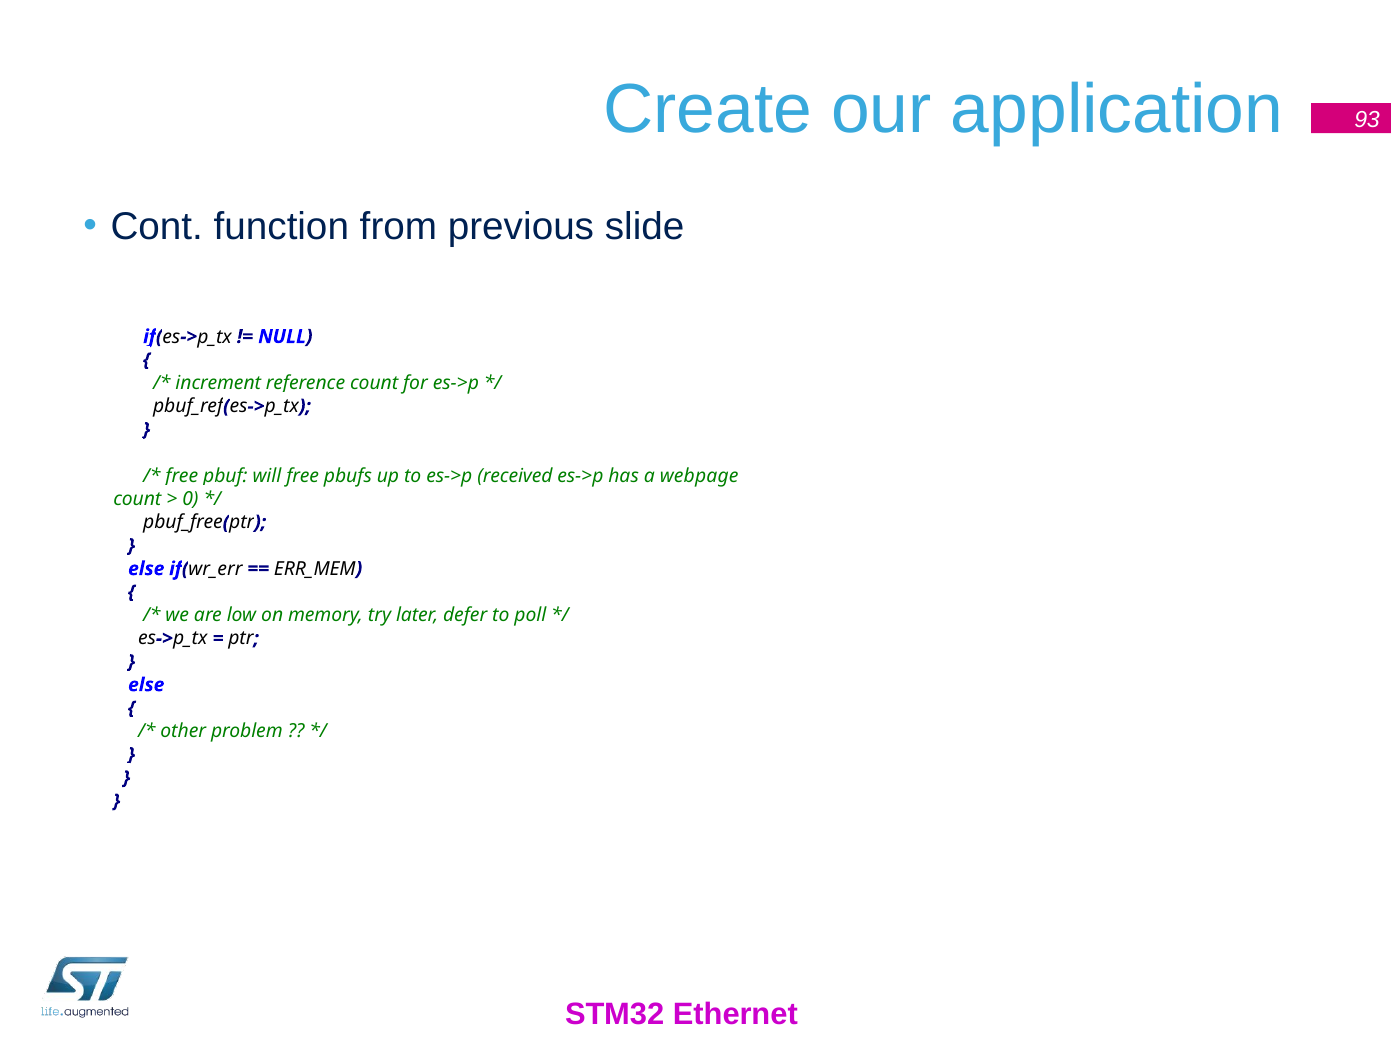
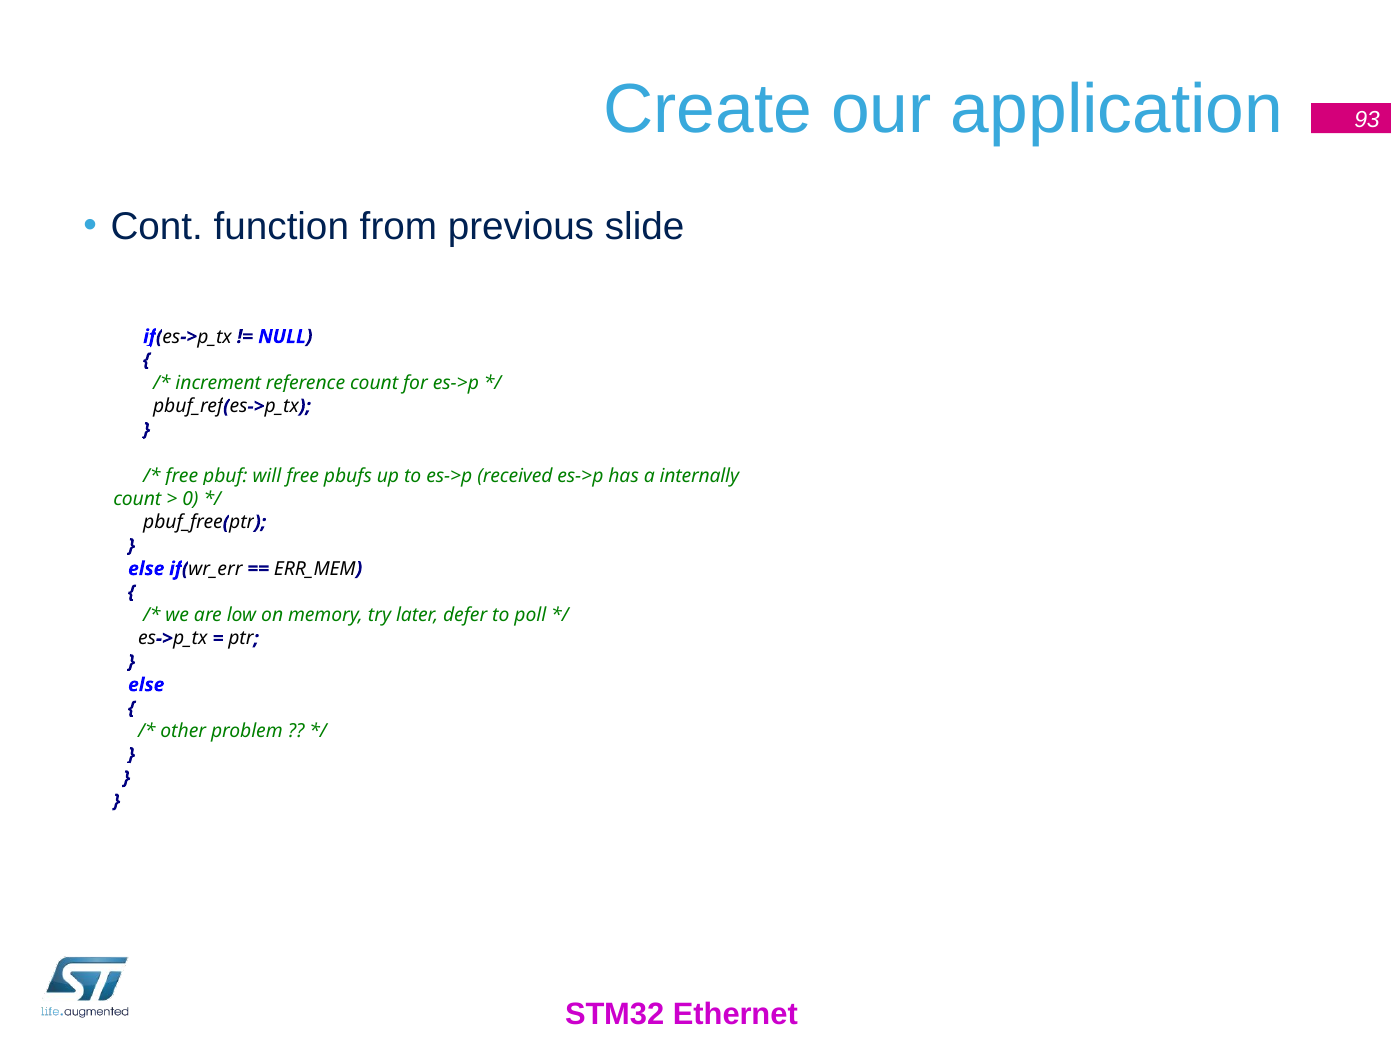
webpage: webpage -> internally (699, 476)
